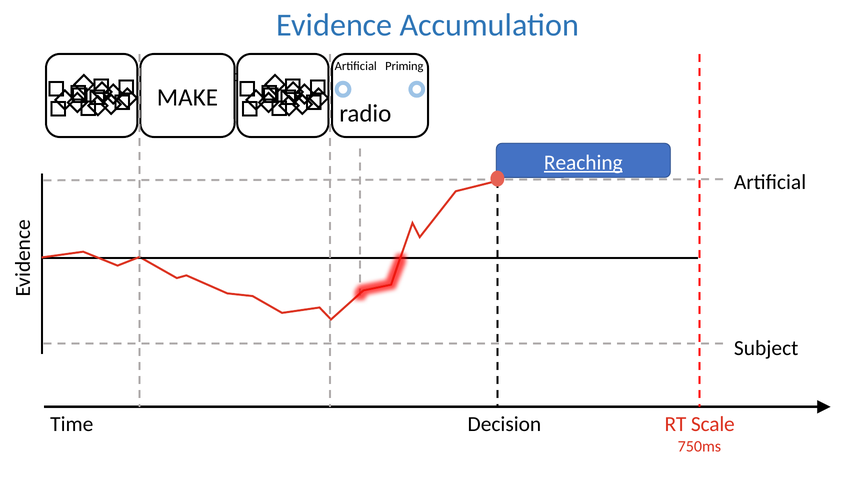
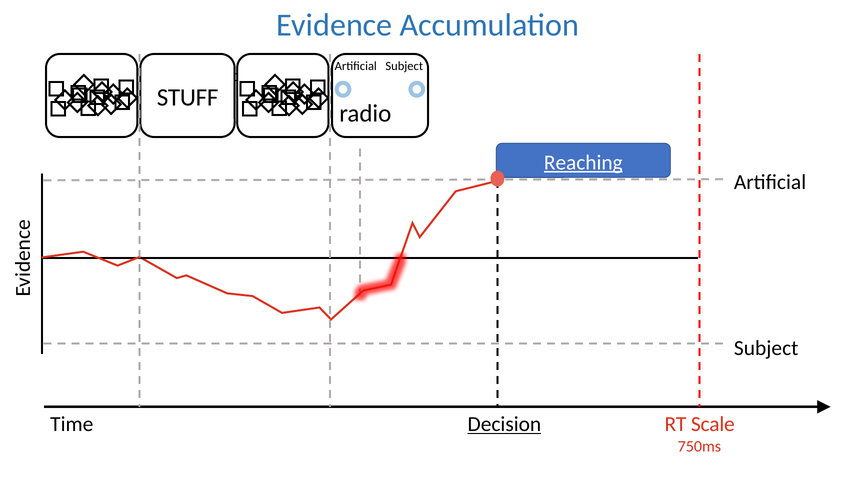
Priming: Priming -> Subject (404, 66)
MAKE: MAKE -> STUFF (188, 98)
Decision underline: none -> present (504, 424)
